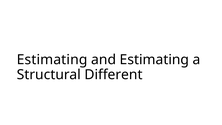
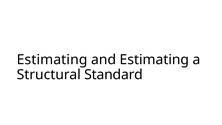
Different: Different -> Standard (114, 75)
